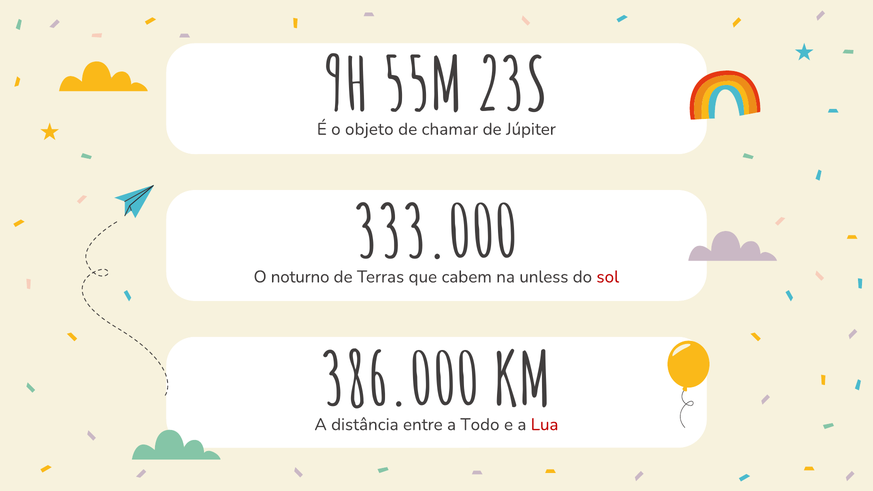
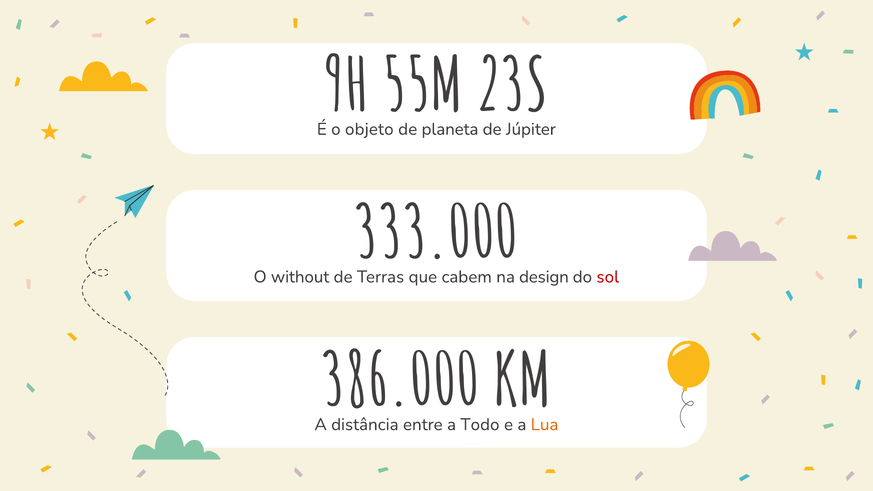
chamar: chamar -> planeta (450, 129)
noturno: noturno -> without (300, 277)
unless: unless -> design (544, 277)
Lua colour: red -> orange (545, 425)
